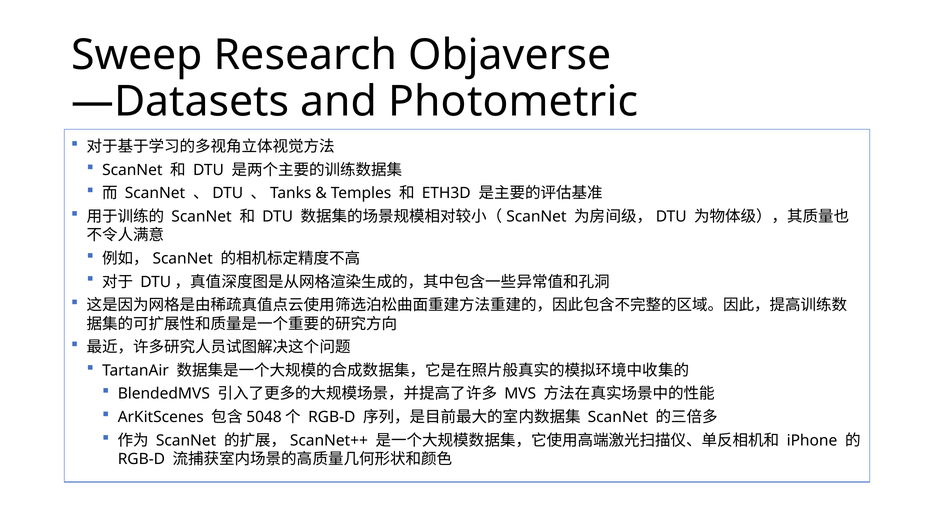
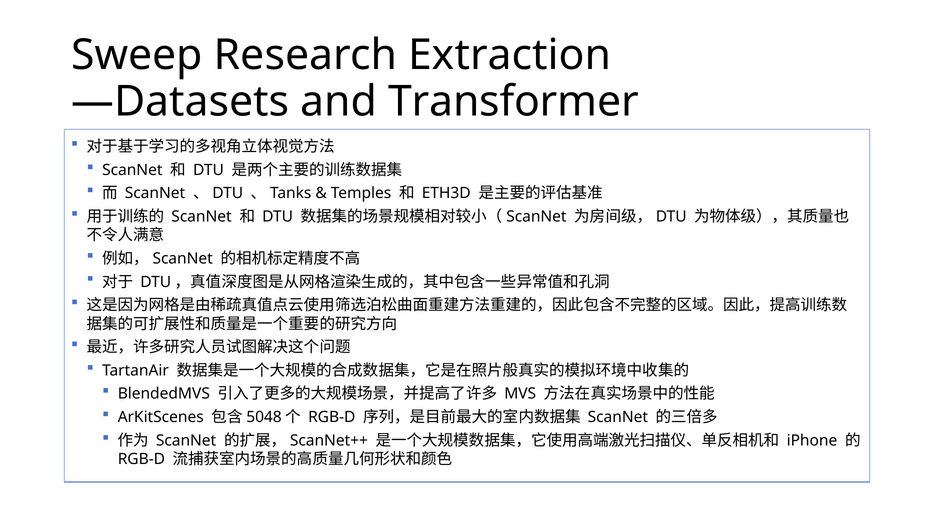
Objaverse: Objaverse -> Extraction (510, 55)
Photometric: Photometric -> Transformer (514, 102)
